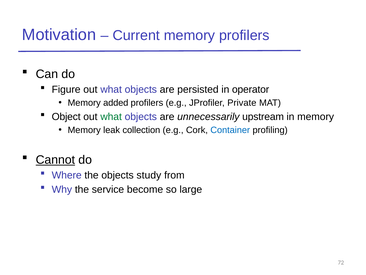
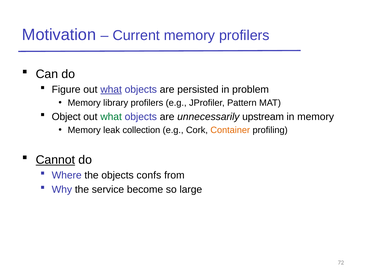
what underline: none -> present (111, 89)
operator: operator -> problem (251, 89)
added: added -> library (116, 103)
Private: Private -> Pattern (242, 103)
Container colour: blue -> orange (230, 130)
study: study -> confs (149, 175)
